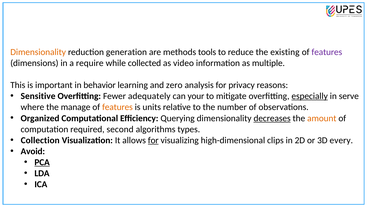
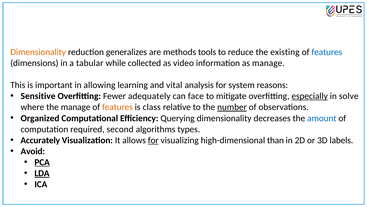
generation: generation -> generalizes (127, 52)
features colour: purple -> blue (327, 52)
require: require -> tabular (90, 63)
as multiple: multiple -> manage (268, 63)
behavior: behavior -> allowing (100, 85)
zero: zero -> vital (174, 85)
privacy: privacy -> system (242, 85)
your: your -> face (196, 96)
serve: serve -> solve (349, 96)
units: units -> class (152, 107)
number underline: none -> present (232, 107)
decreases underline: present -> none (272, 118)
amount colour: orange -> blue (322, 118)
Collection: Collection -> Accurately (40, 140)
clips: clips -> than (275, 140)
every: every -> labels (341, 140)
LDA underline: none -> present (42, 173)
